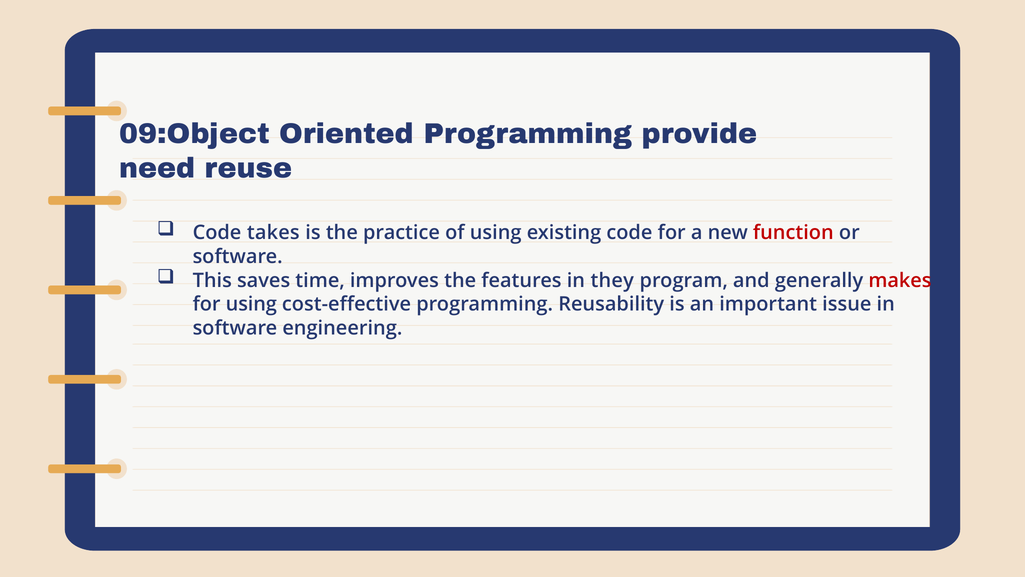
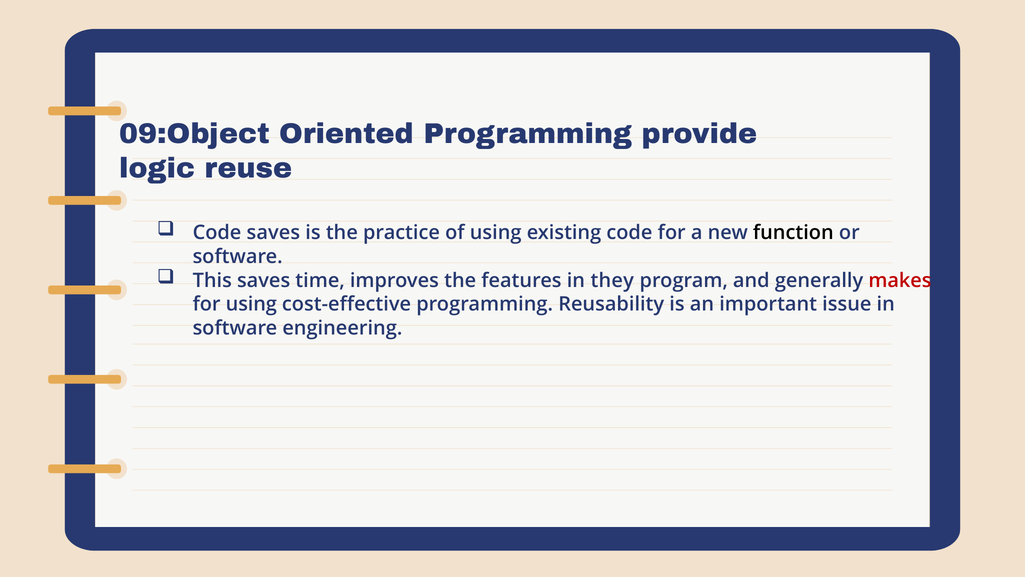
need: need -> logic (157, 168)
Code takes: takes -> saves (273, 232)
function colour: red -> black (793, 232)
